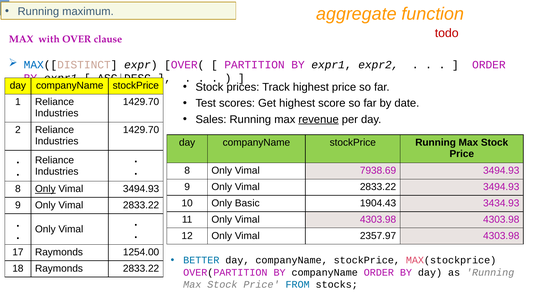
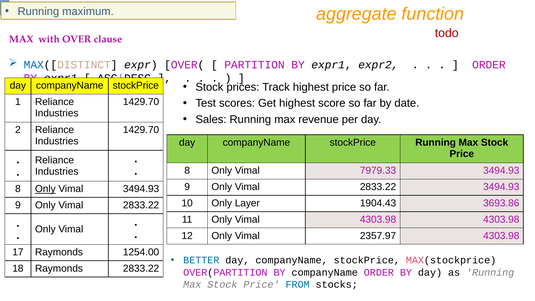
revenue underline: present -> none (319, 119)
7938.69: 7938.69 -> 7979.33 (378, 171)
Basic: Basic -> Layer (247, 203)
3434.93: 3434.93 -> 3693.86 (501, 203)
